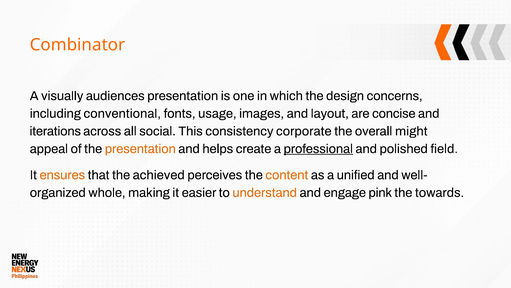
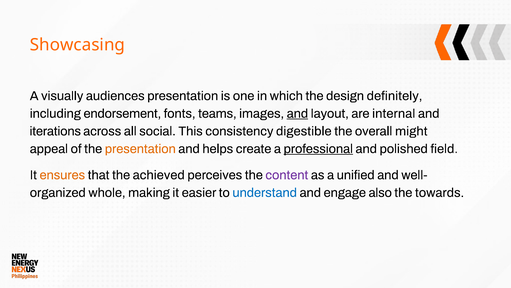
Combinator: Combinator -> Showcasing (77, 45)
concerns: concerns -> definitely (395, 96)
conventional: conventional -> endorsement (122, 113)
usage: usage -> teams (217, 113)
and underline: none -> present (297, 113)
concise: concise -> internal (394, 113)
corporate: corporate -> digestible (304, 131)
content colour: orange -> purple (287, 175)
understand colour: orange -> blue (265, 192)
pink: pink -> also (380, 192)
